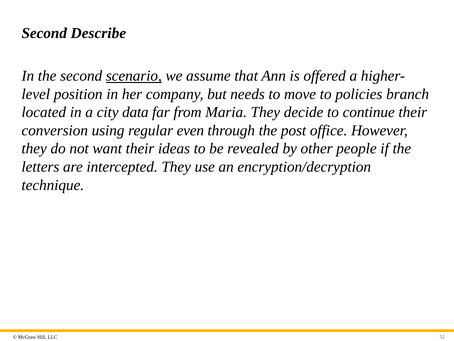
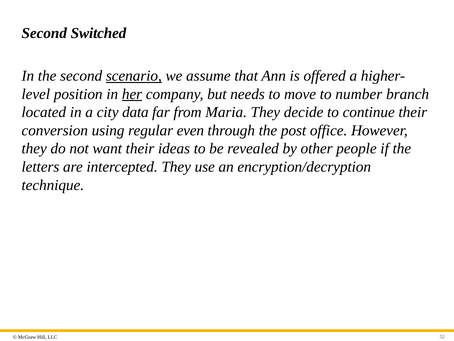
Describe: Describe -> Switched (99, 33)
her underline: none -> present (132, 94)
policies: policies -> number (359, 94)
